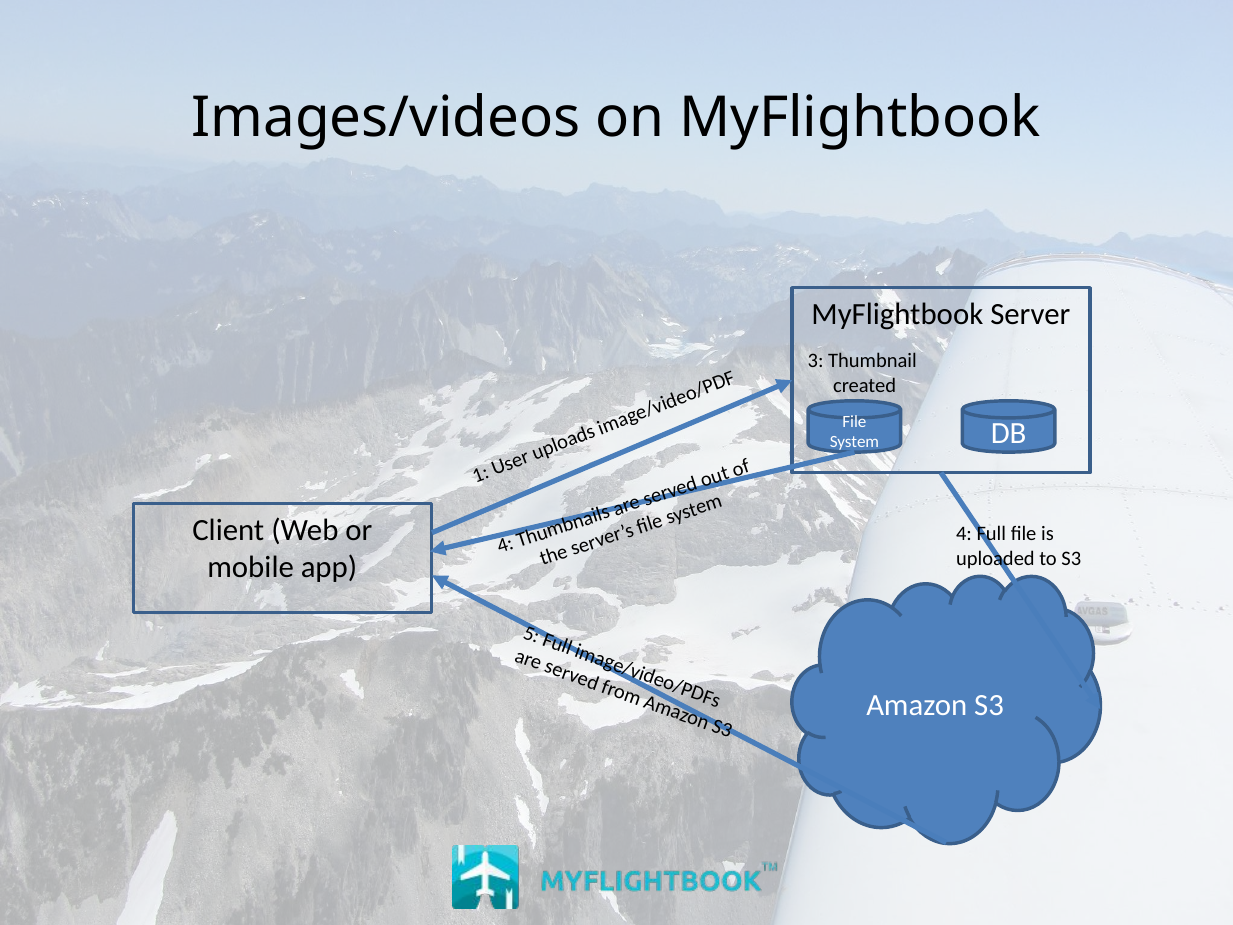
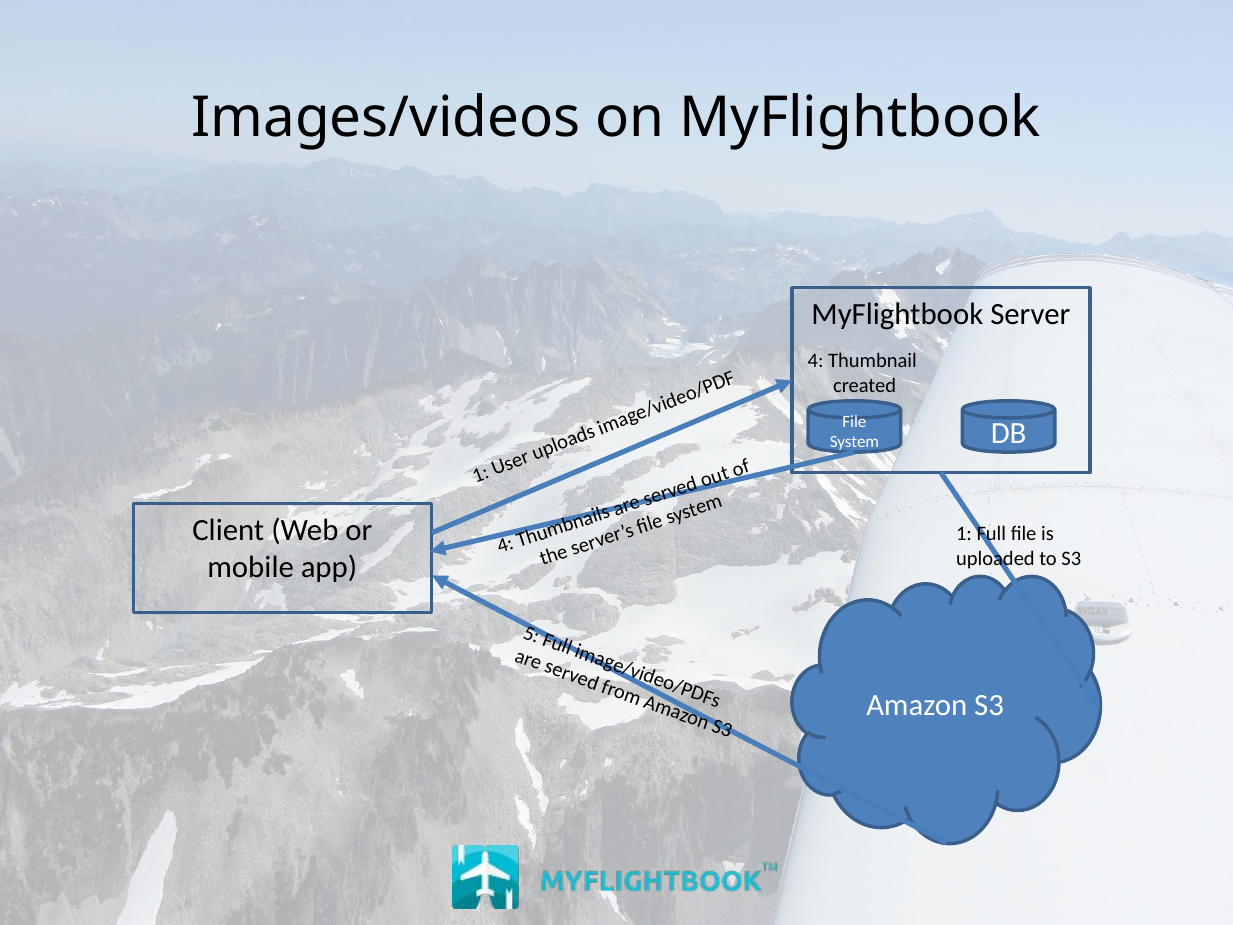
3: 3 -> 4 (816, 361)
4: 4 -> 1 (964, 534)
